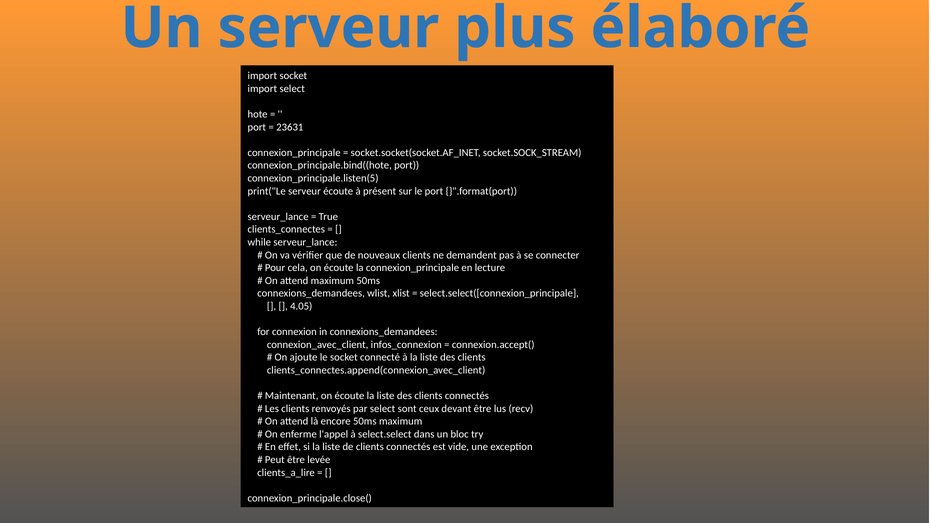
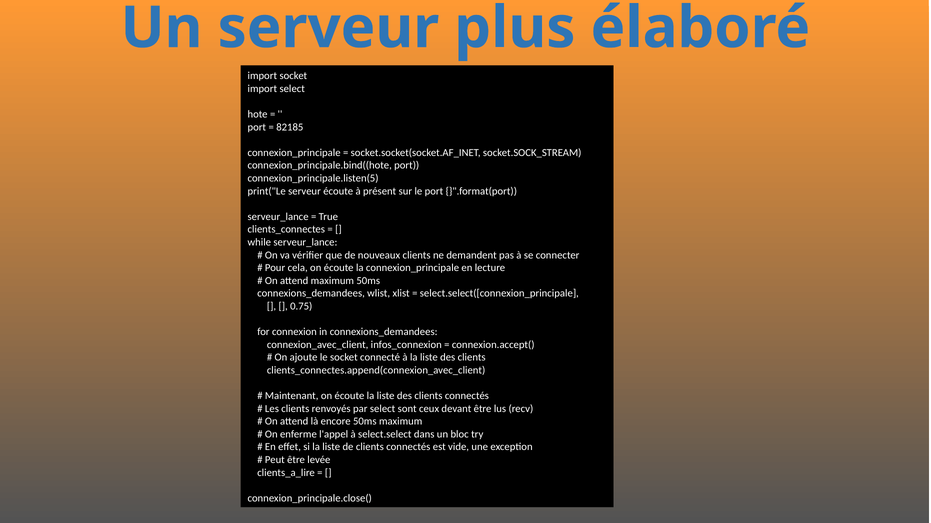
23631: 23631 -> 82185 (290, 127)
4.05: 4.05 -> 0.75 (301, 307)
